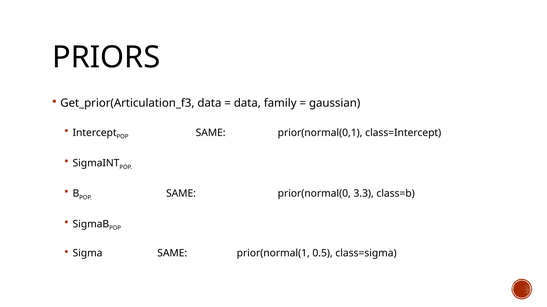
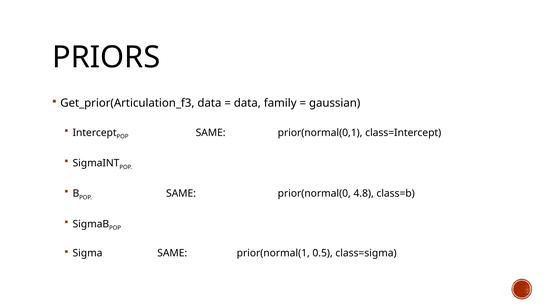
3.3: 3.3 -> 4.8 (364, 194)
